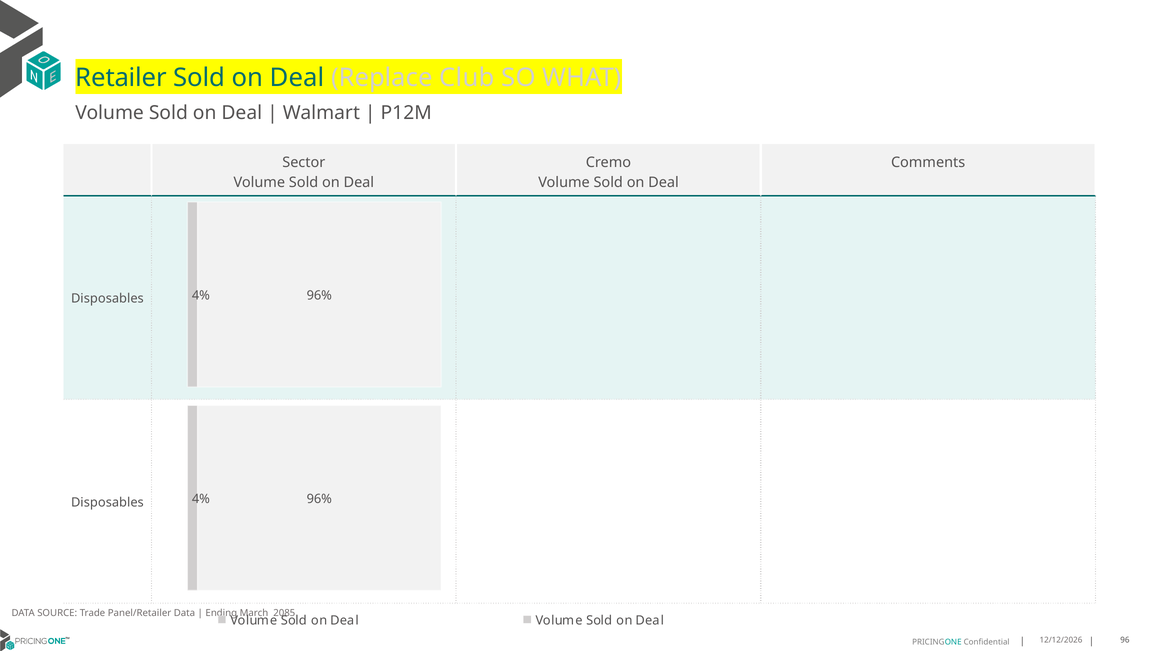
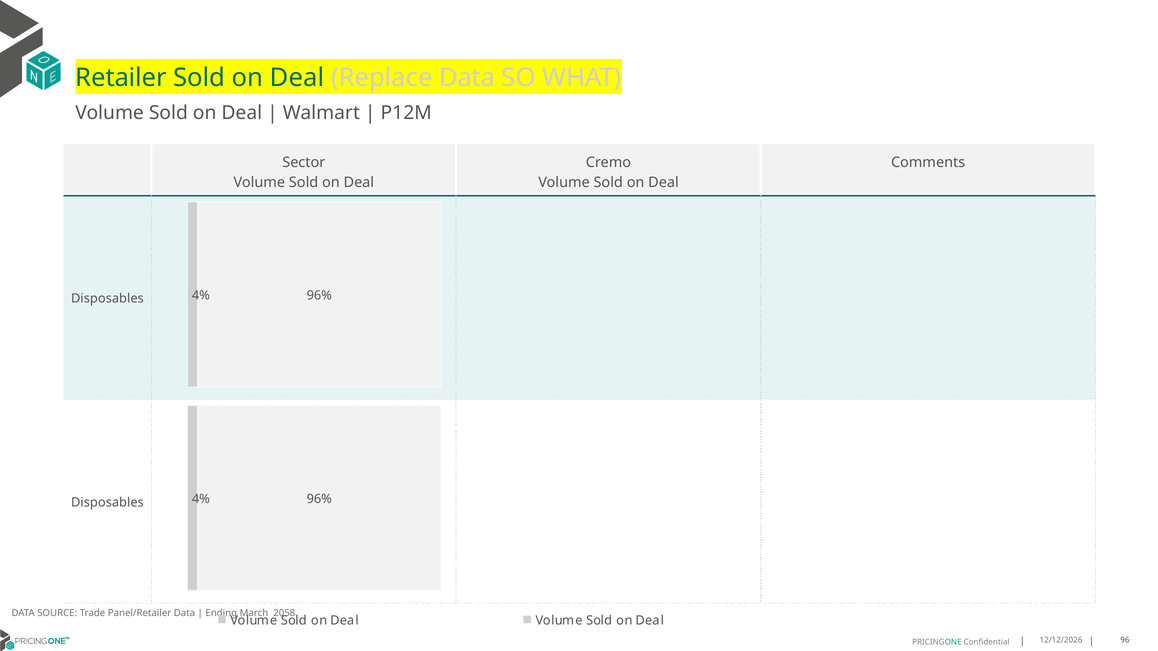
Replace Club: Club -> Data (467, 78)
2085: 2085 -> 2058 (284, 614)
